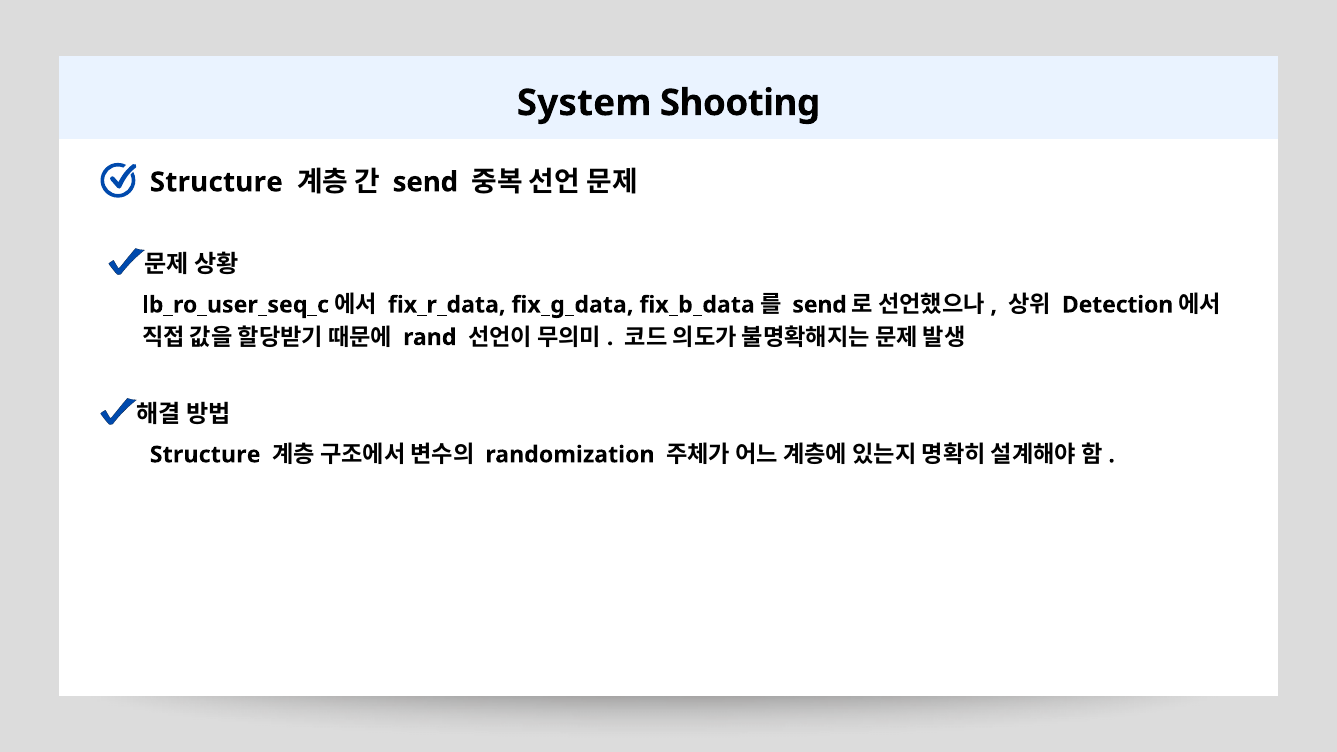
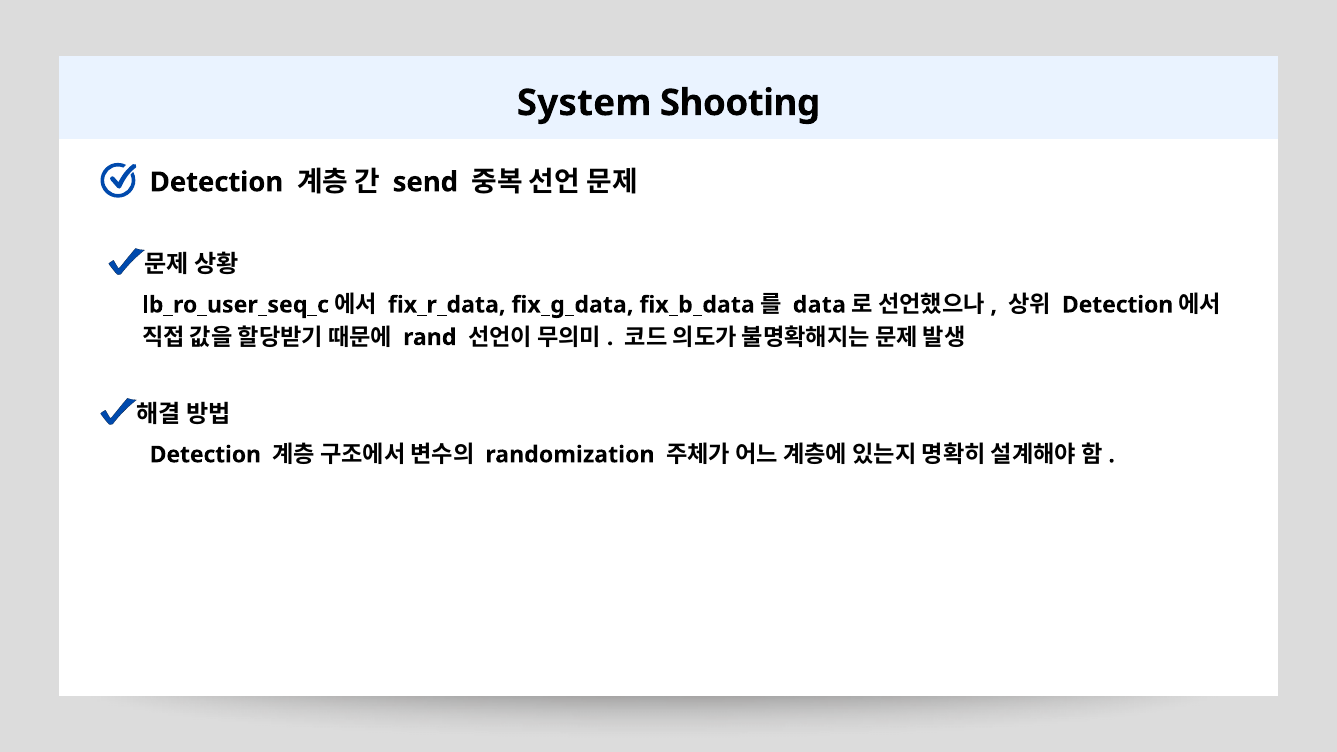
Structure: Structure -> Detection (217, 182)
send: send -> data (819, 305)
Structure: Structure -> Detection (205, 455)
